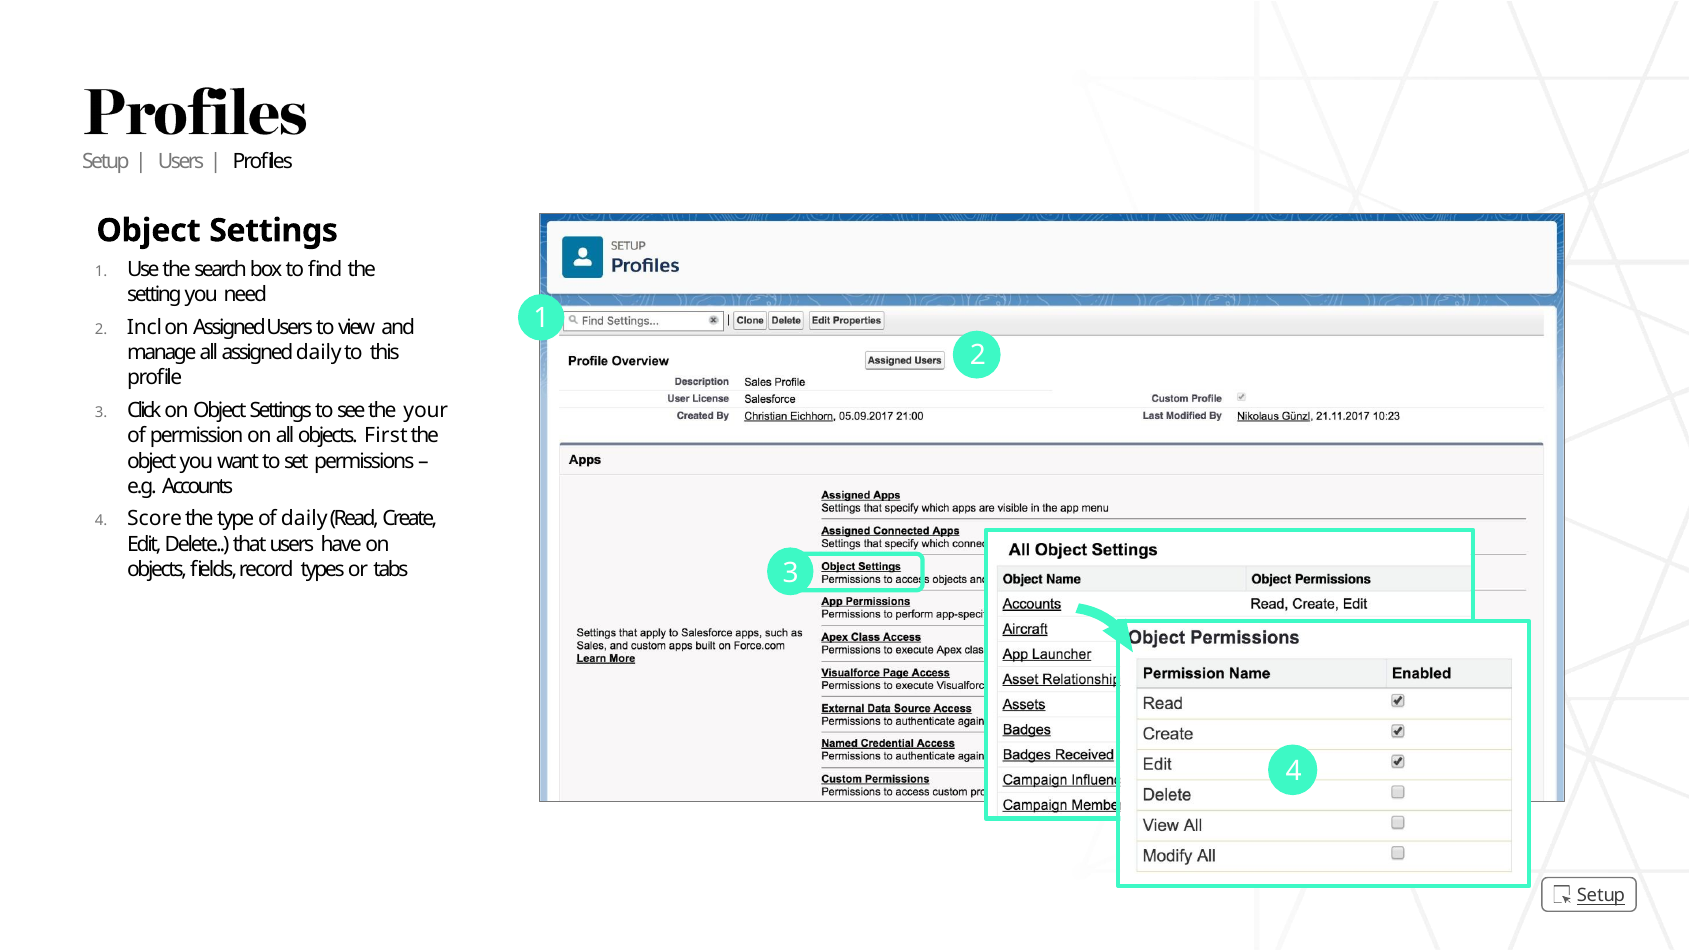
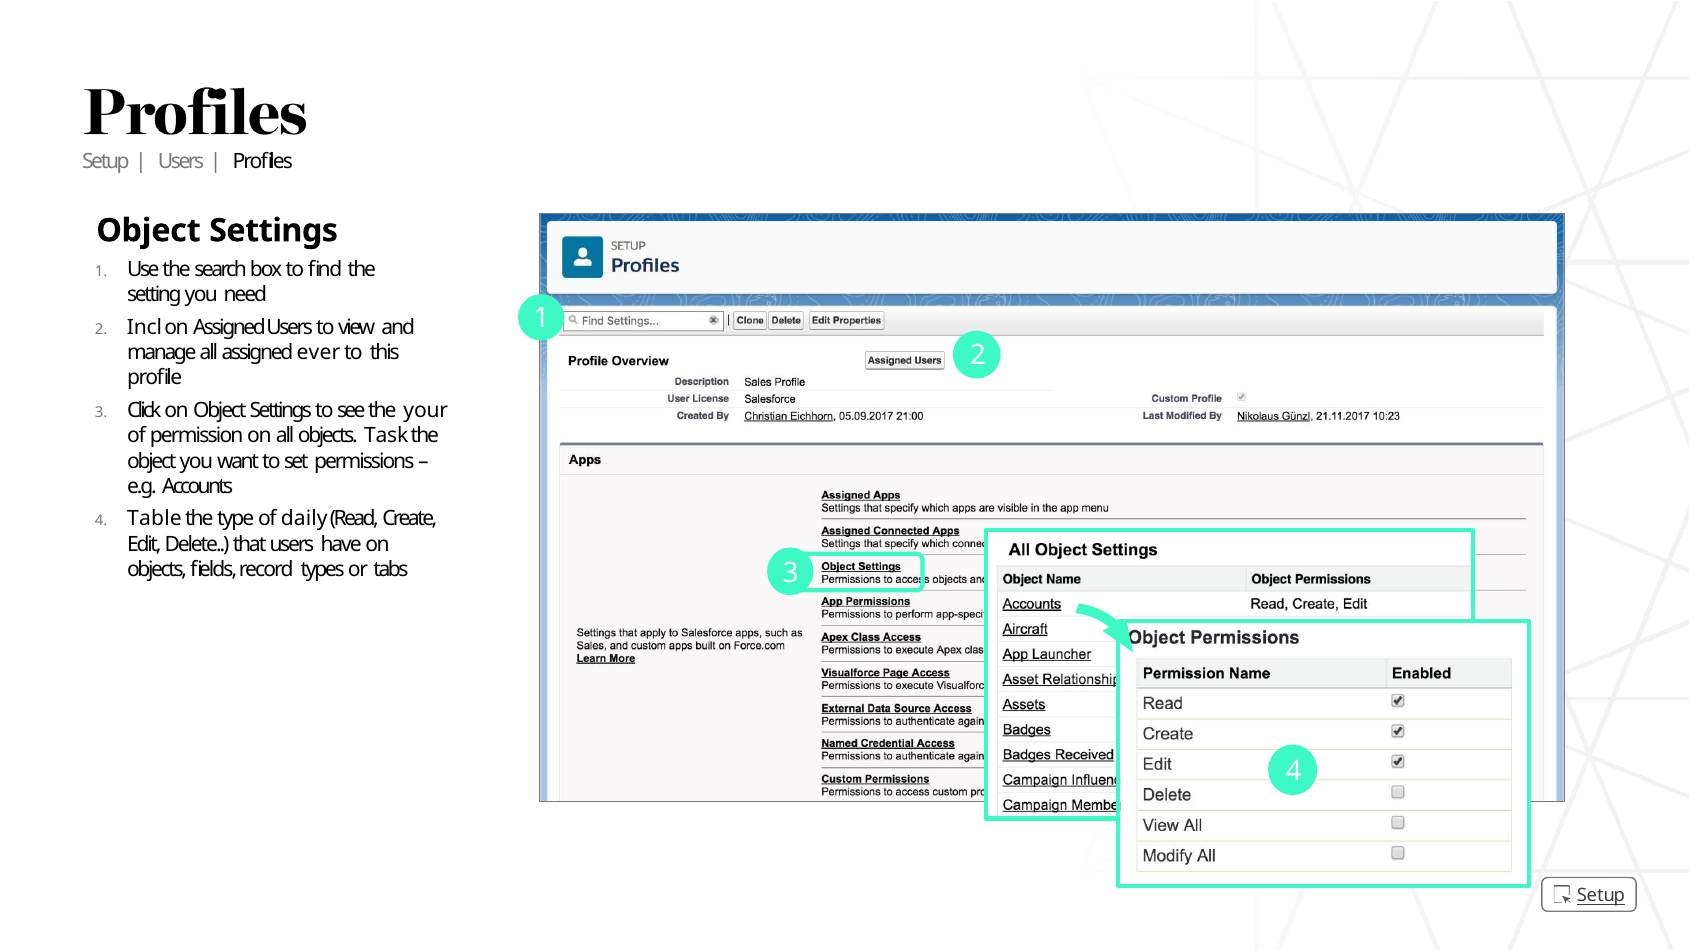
assigned daily: daily -> ever (319, 353)
First: First -> Task (386, 436)
Score: Score -> Table (155, 519)
